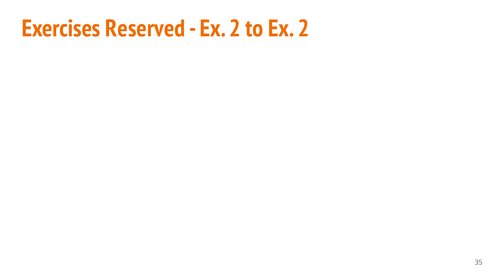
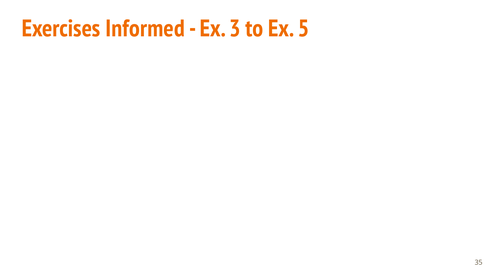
Reserved: Reserved -> Informed (145, 29)
2: 2 -> 3 (235, 29)
to Ex 2: 2 -> 5 (303, 29)
